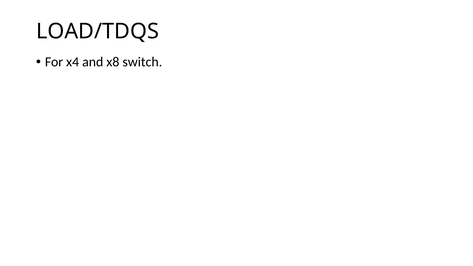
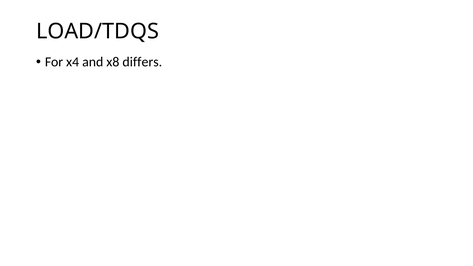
switch: switch -> differs (142, 62)
